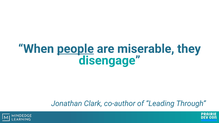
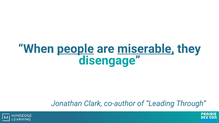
miserable underline: none -> present (146, 49)
